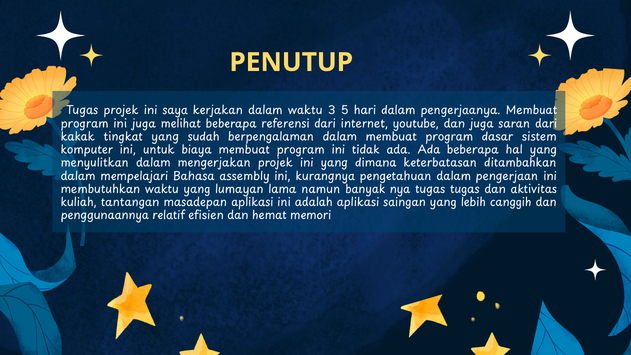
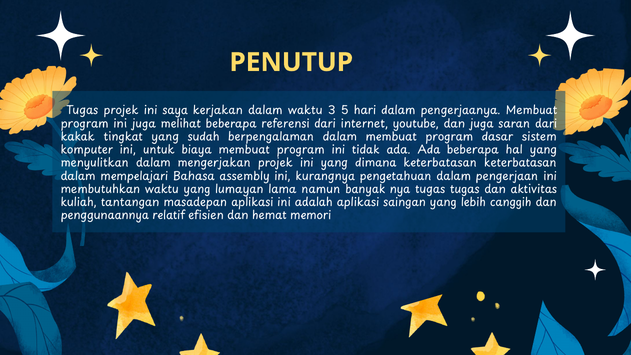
keterbatasan ditambahkan: ditambahkan -> keterbatasan (520, 163)
